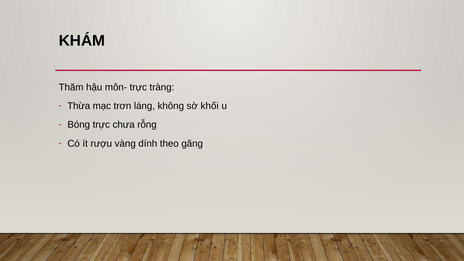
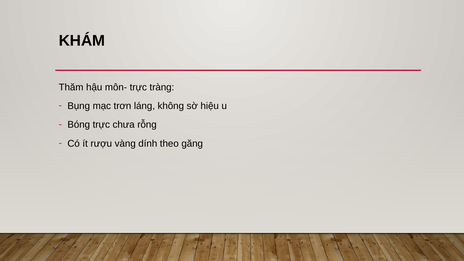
Thừa: Thừa -> Bụng (79, 106)
khối: khối -> hiệu (210, 106)
